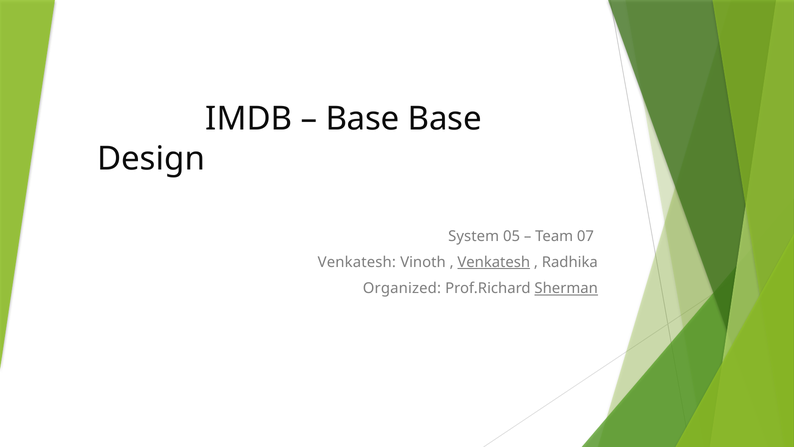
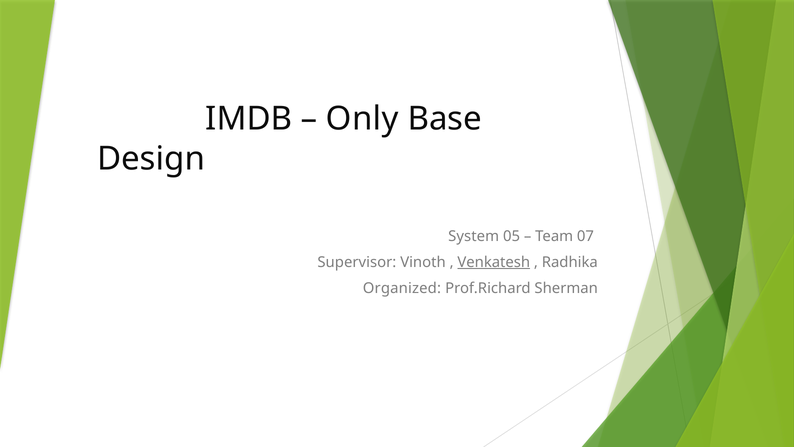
Base: Base -> Only (362, 119)
Venkatesh: Venkatesh -> Supervisor (357, 262)
Sherman underline: present -> none (566, 288)
